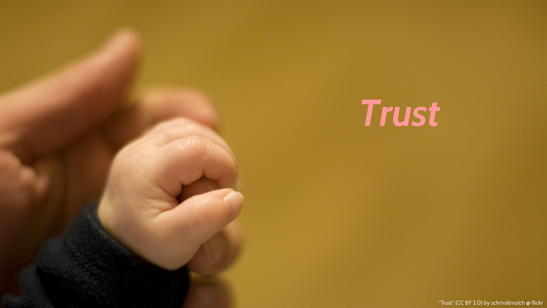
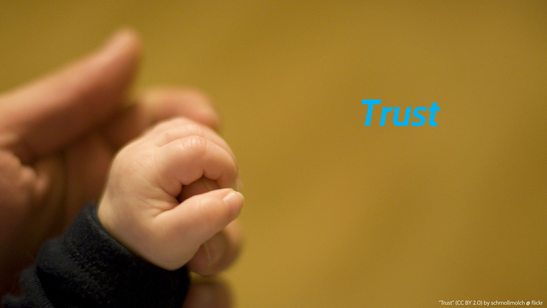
Trust colour: pink -> light blue (399, 113)
